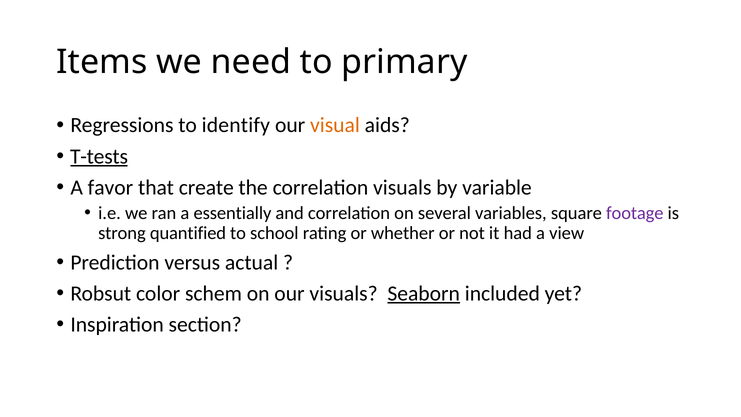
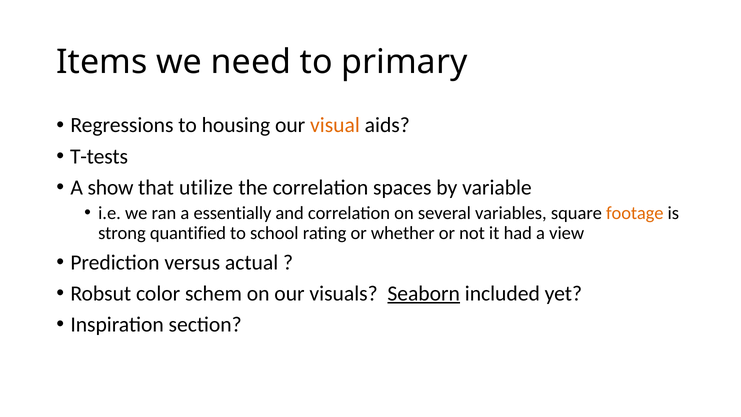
identify: identify -> housing (236, 125)
T-tests underline: present -> none (99, 156)
favor: favor -> show (111, 187)
create: create -> utilize (206, 187)
correlation visuals: visuals -> spaces (402, 187)
footage colour: purple -> orange (635, 213)
